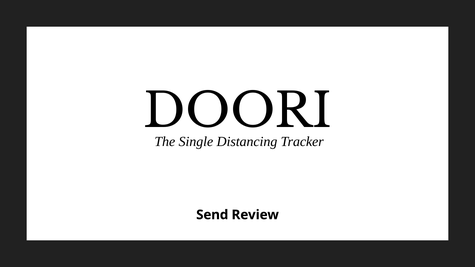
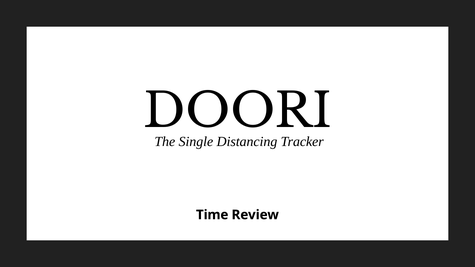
Send: Send -> Time (212, 215)
